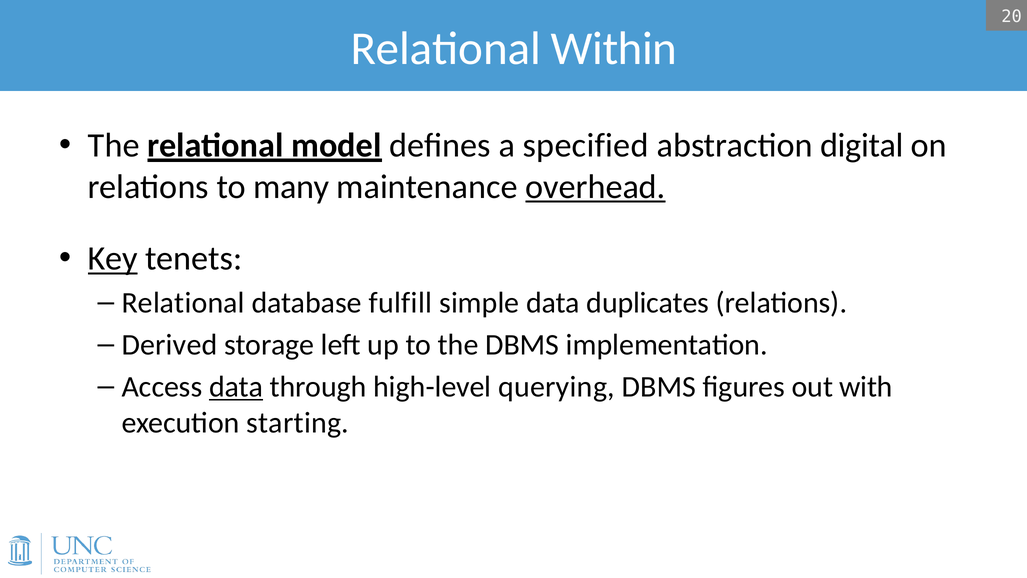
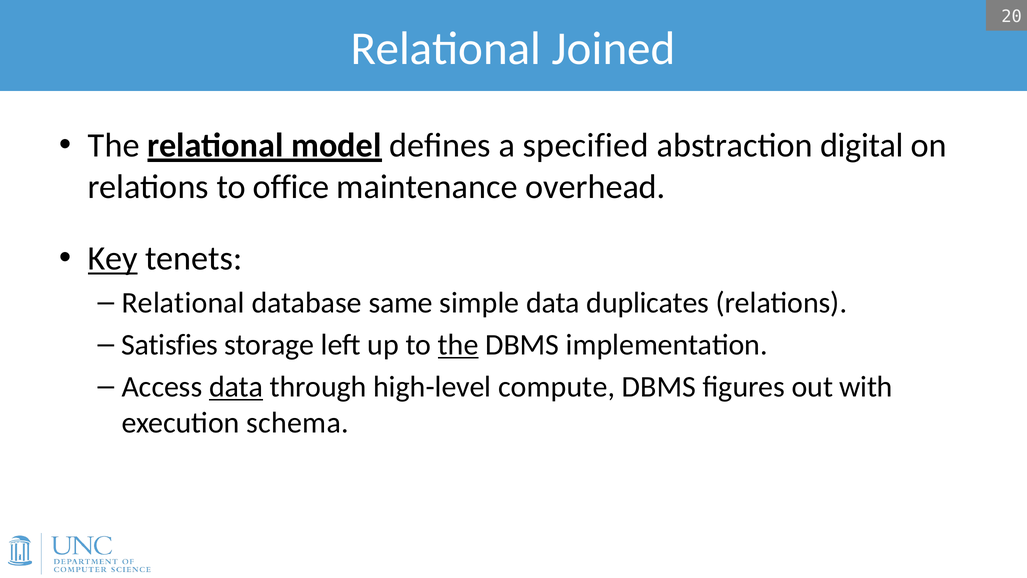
Within: Within -> Joined (614, 49)
many: many -> office (291, 187)
overhead underline: present -> none (595, 187)
fulfill: fulfill -> same (401, 303)
Derived: Derived -> Satisfies (170, 345)
the underline: none -> present (458, 345)
querying: querying -> compute (557, 387)
starting: starting -> schema (298, 423)
